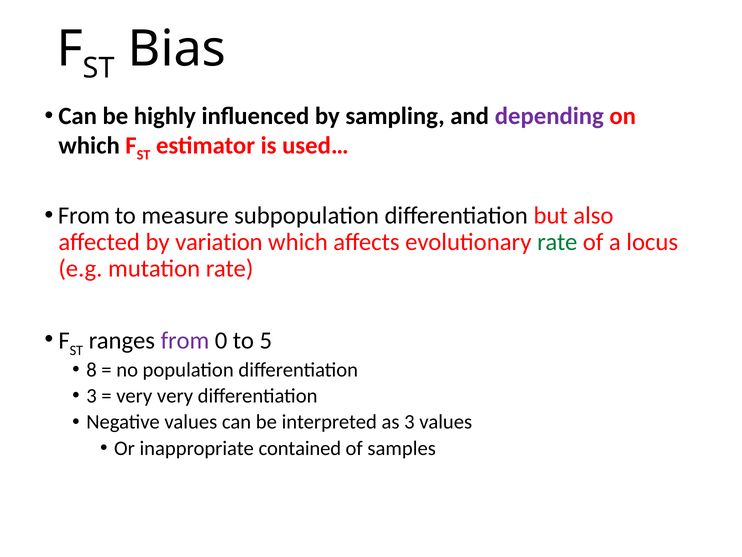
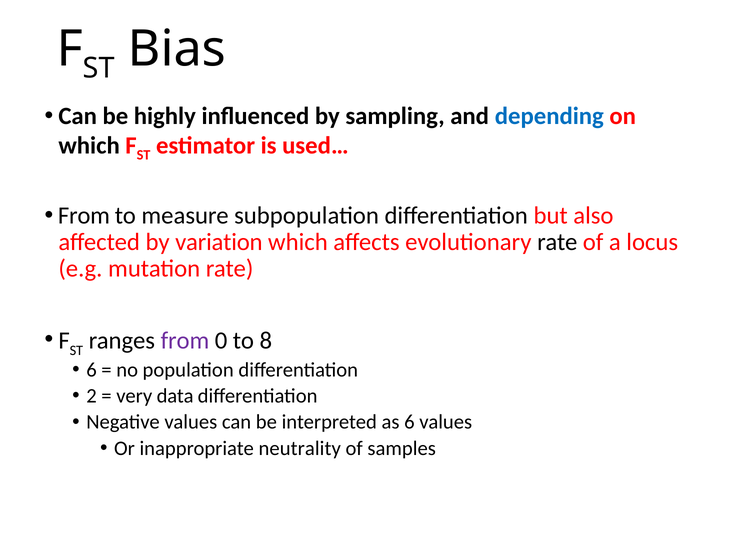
depending colour: purple -> blue (549, 116)
rate colour: green -> black (557, 242)
5: 5 -> 8 (266, 340)
8: 8 -> 6 (91, 369)
3: 3 -> 2 (91, 396)
very very: very -> data (175, 396)
as 3: 3 -> 6 (409, 422)
contained: contained -> neutrality (300, 448)
